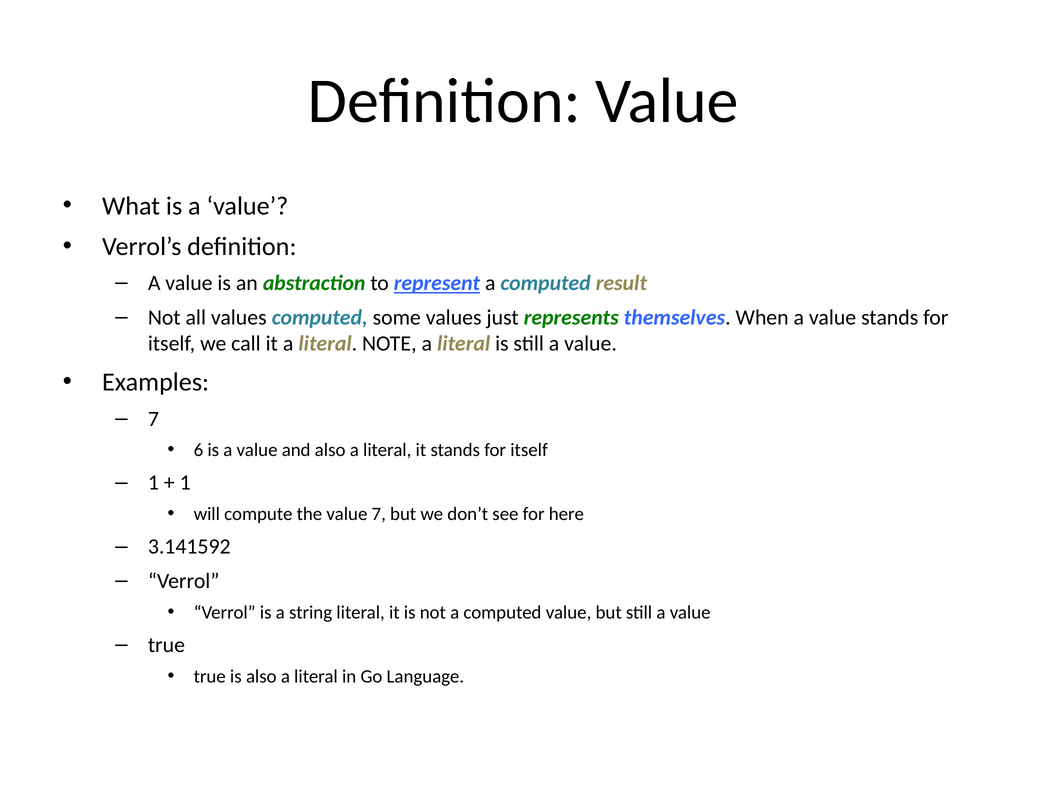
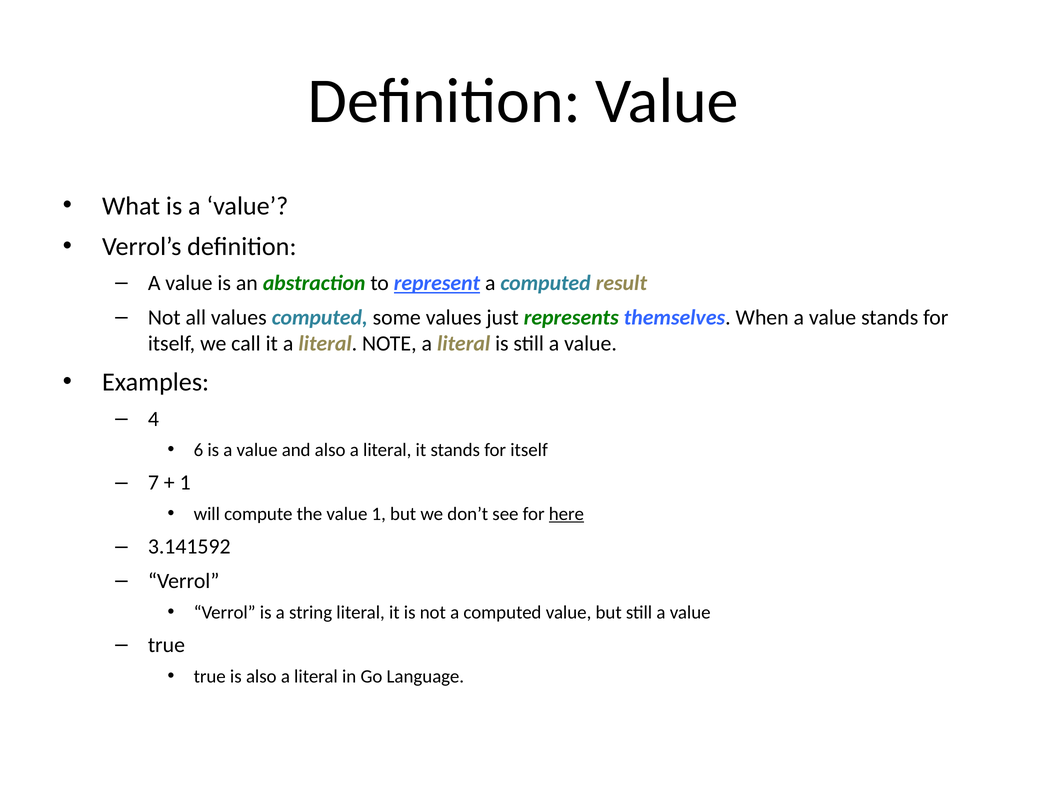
7: 7 -> 4 (153, 419)
1: 1 -> 7 (153, 483)
value 7: 7 -> 1 (379, 514)
here underline: none -> present (566, 514)
